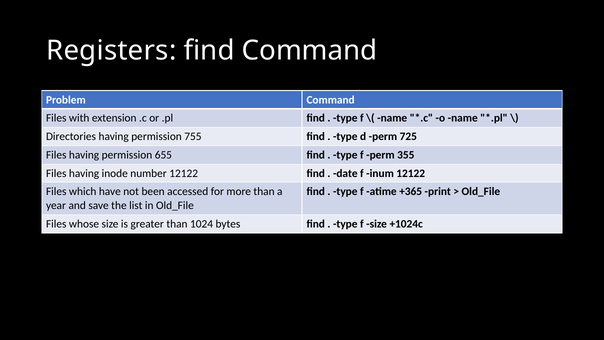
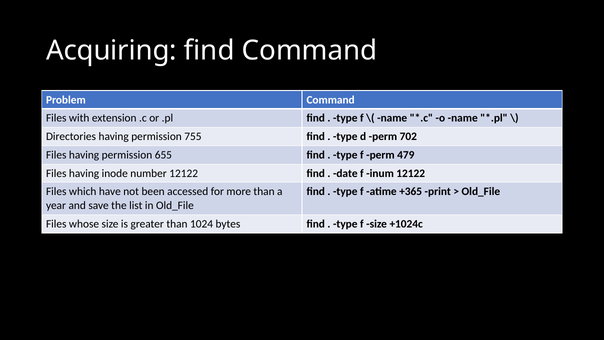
Registers: Registers -> Acquiring (111, 51)
725: 725 -> 702 (408, 136)
355: 355 -> 479 (406, 155)
